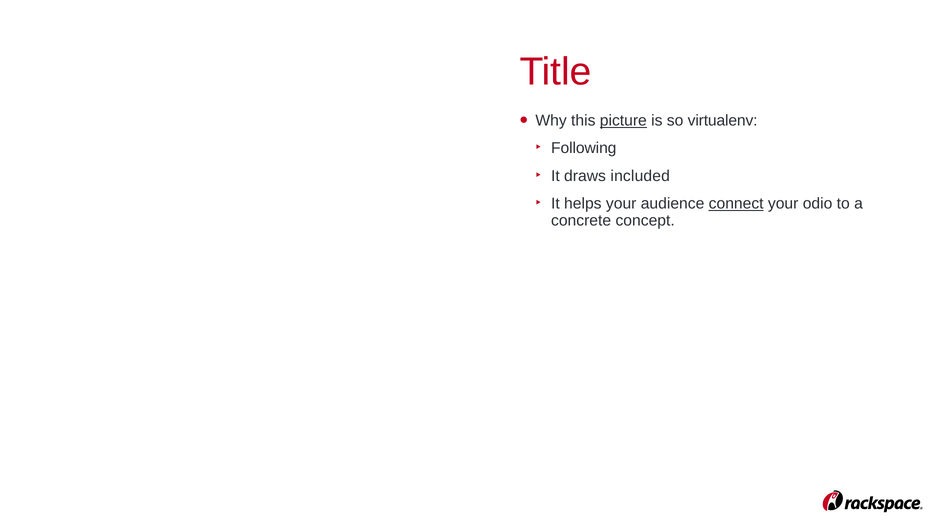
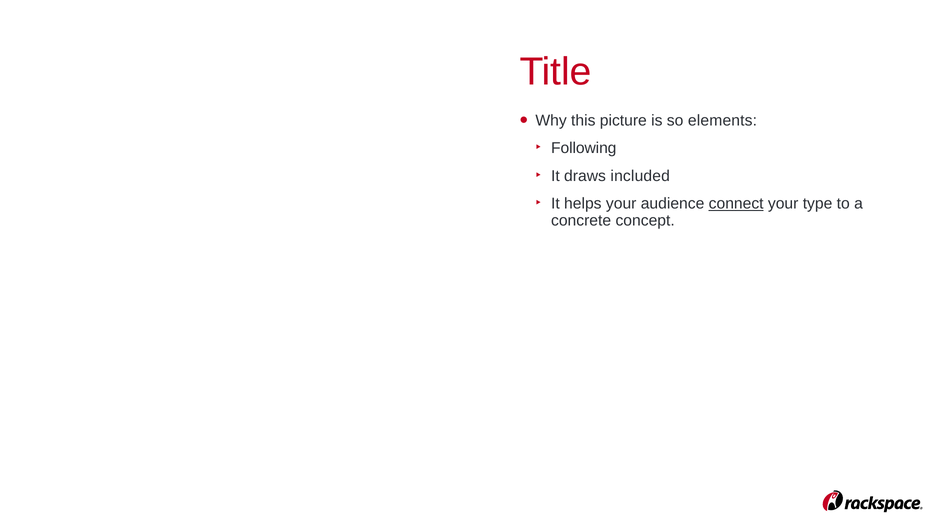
picture underline: present -> none (623, 120)
virtualenv: virtualenv -> elements (722, 120)
odio: odio -> type (818, 204)
